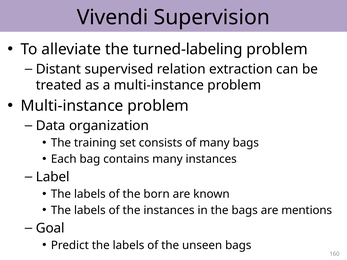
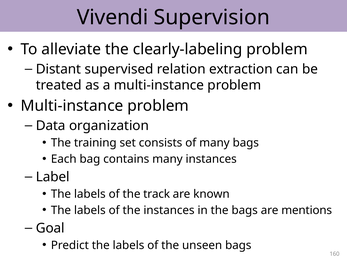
turned-labeling: turned-labeling -> clearly-labeling (188, 49)
born: born -> track (157, 194)
